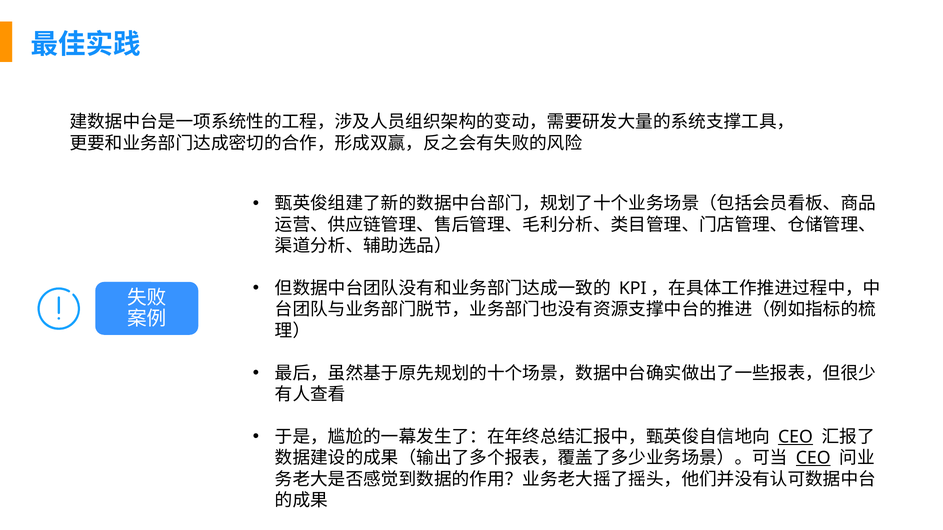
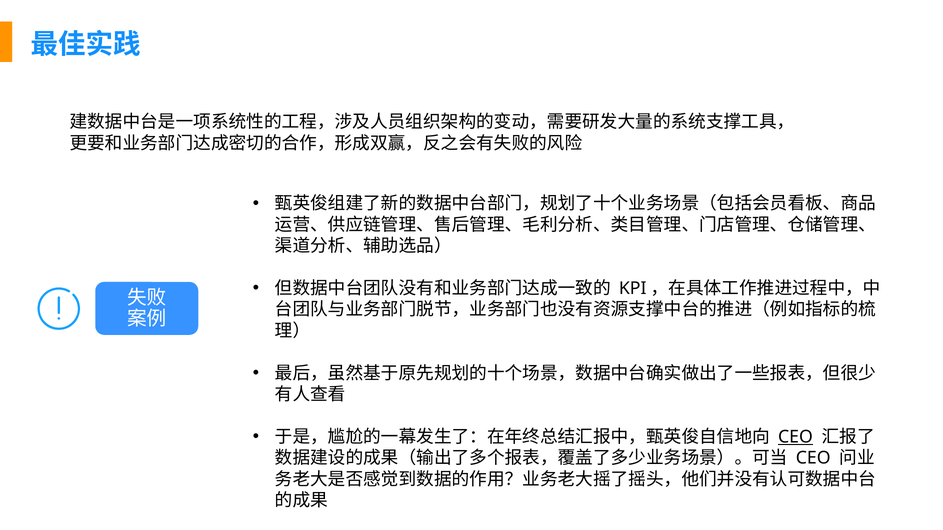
CEO underline: present -> none (813, 458)
